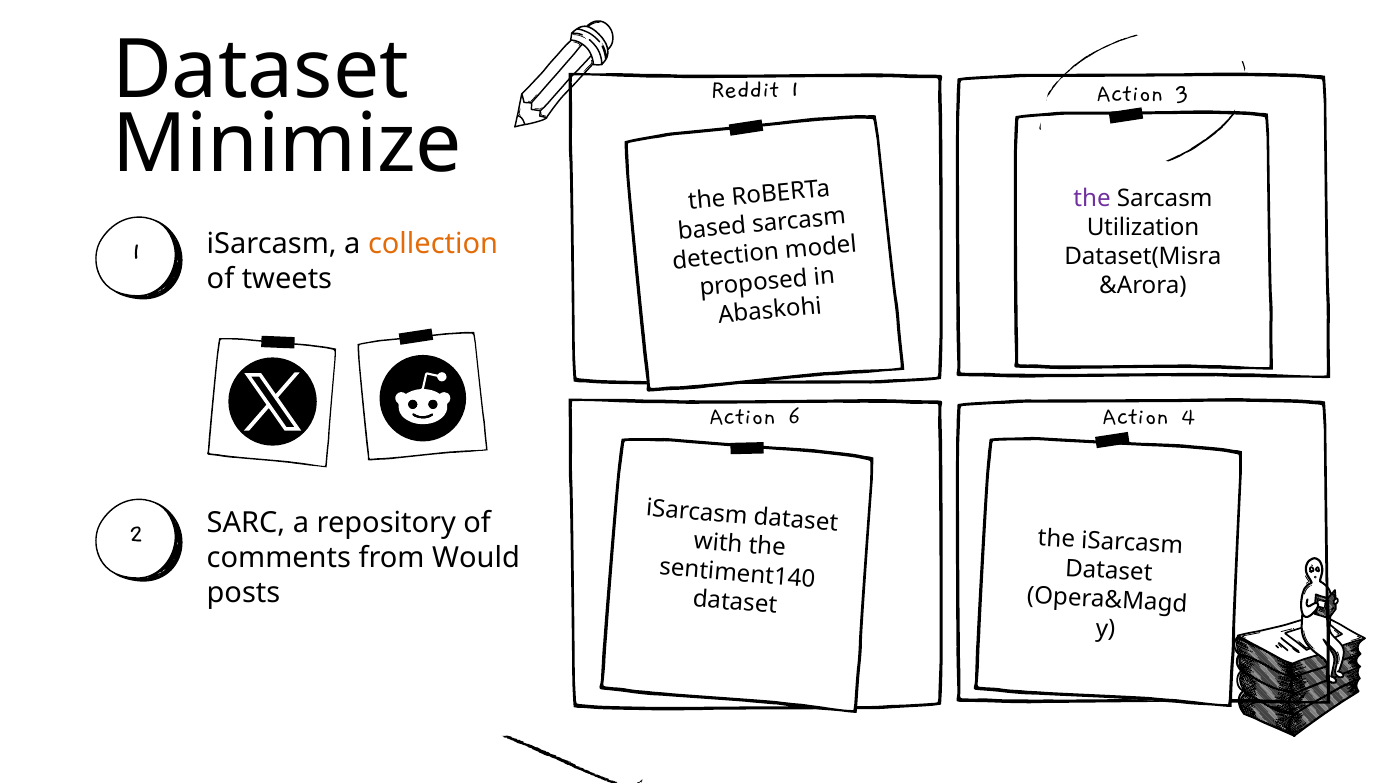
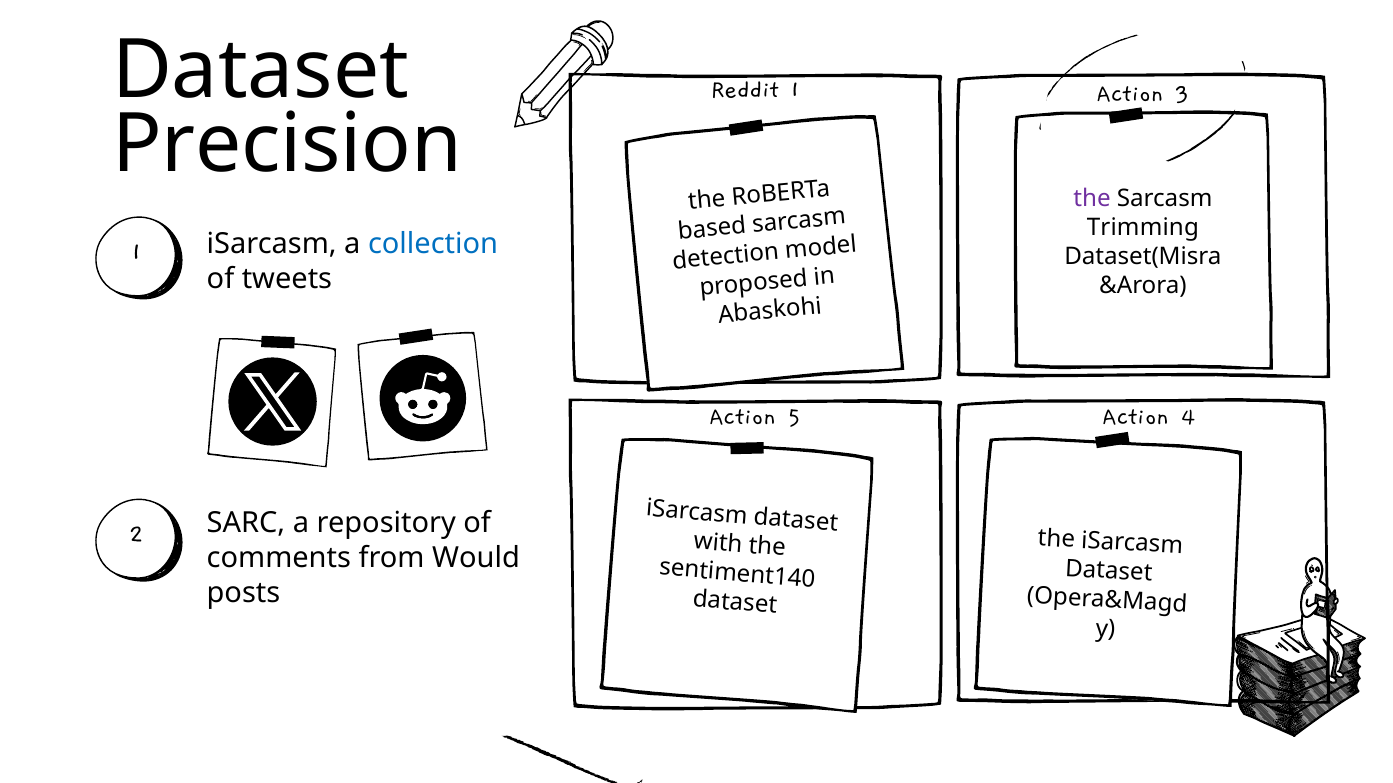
Minimize: Minimize -> Precision (287, 144)
Utilization: Utilization -> Trimming (1143, 228)
collection colour: orange -> blue (433, 245)
6: 6 -> 5 (794, 416)
